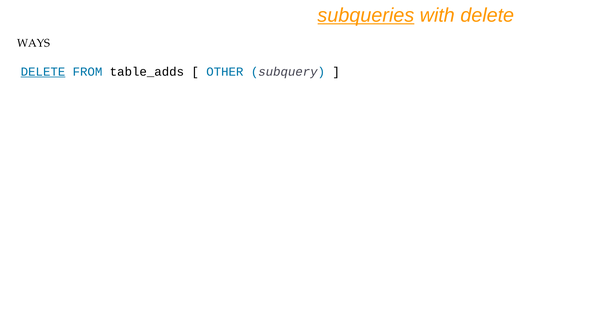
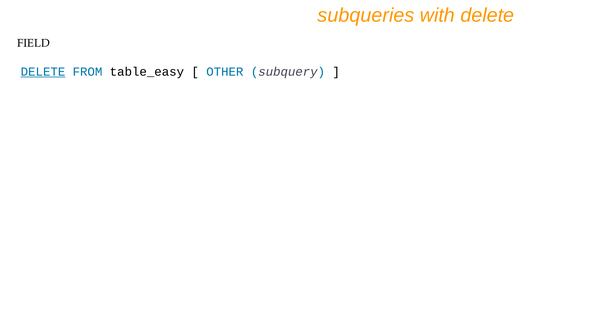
subqueries underline: present -> none (366, 15)
WAYS: WAYS -> FIELD (33, 43)
table_adds: table_adds -> table_easy (147, 72)
